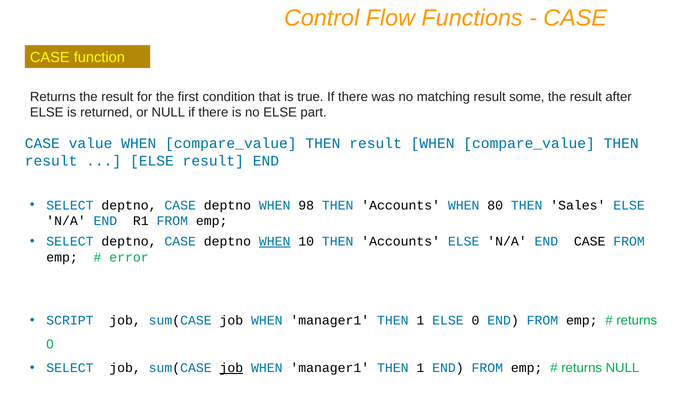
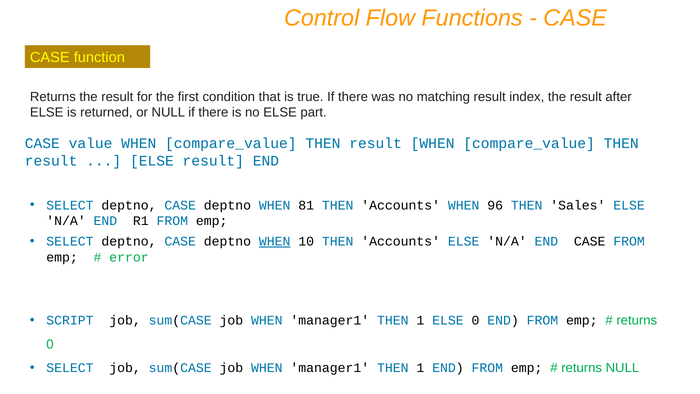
some: some -> index (527, 97)
98: 98 -> 81 (306, 205)
80: 80 -> 96 (495, 205)
job underline: present -> none (231, 368)
